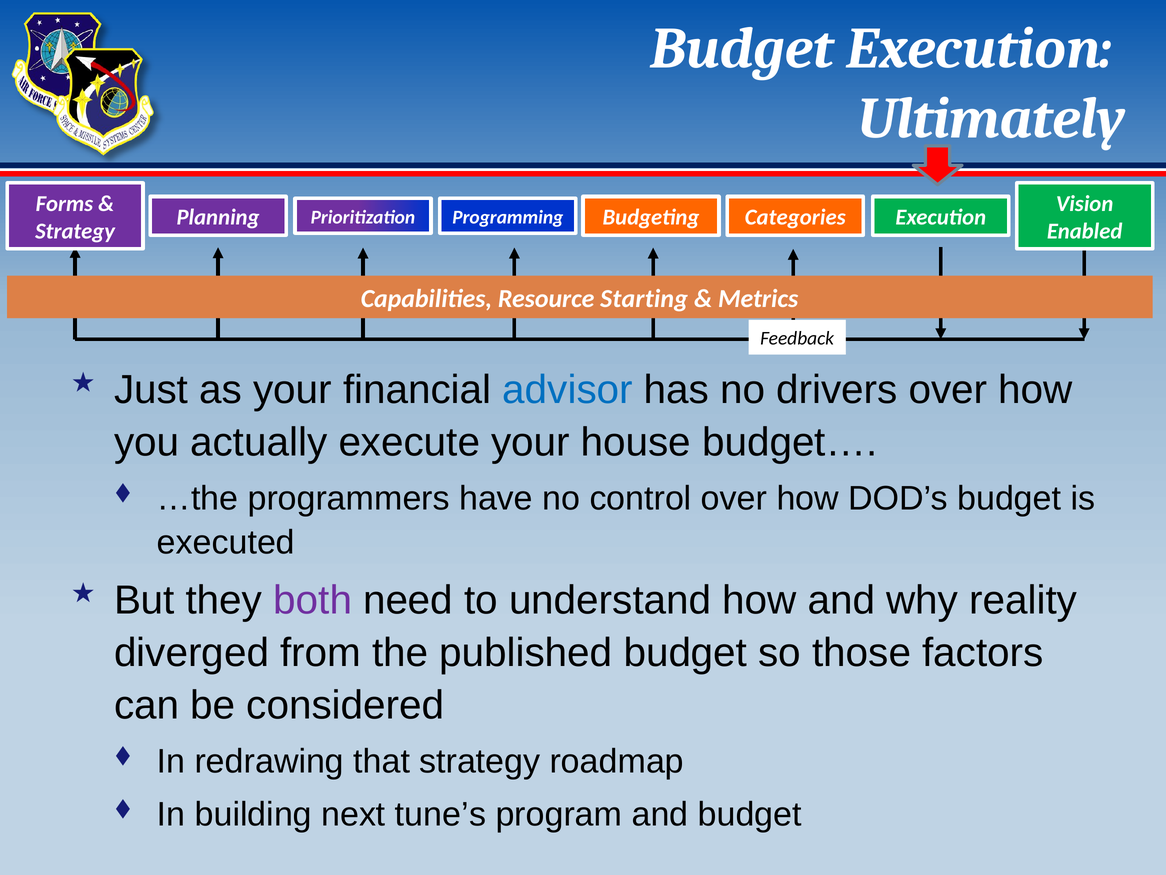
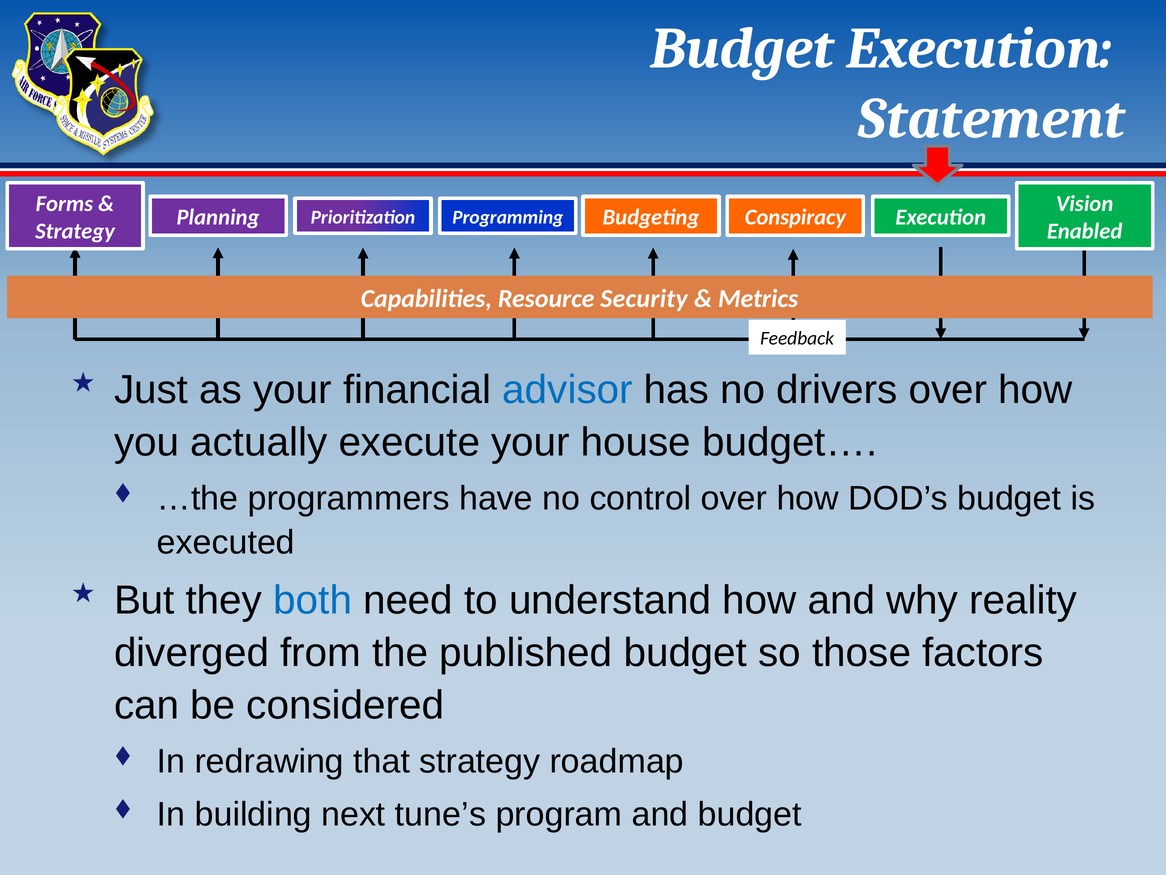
Ultimately: Ultimately -> Statement (991, 119)
Categories: Categories -> Conspiracy (795, 217)
Starting: Starting -> Security (644, 299)
both colour: purple -> blue (313, 600)
